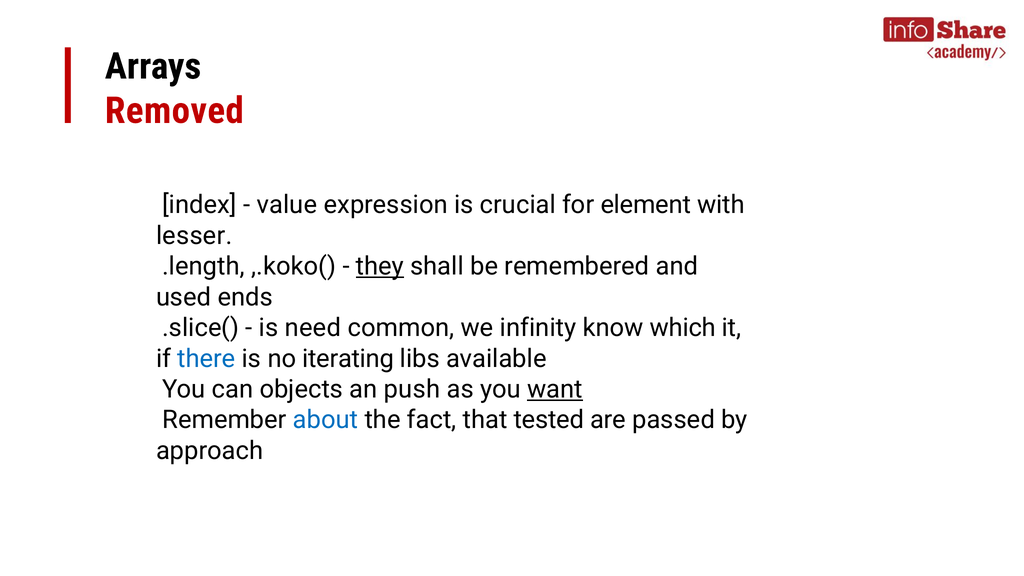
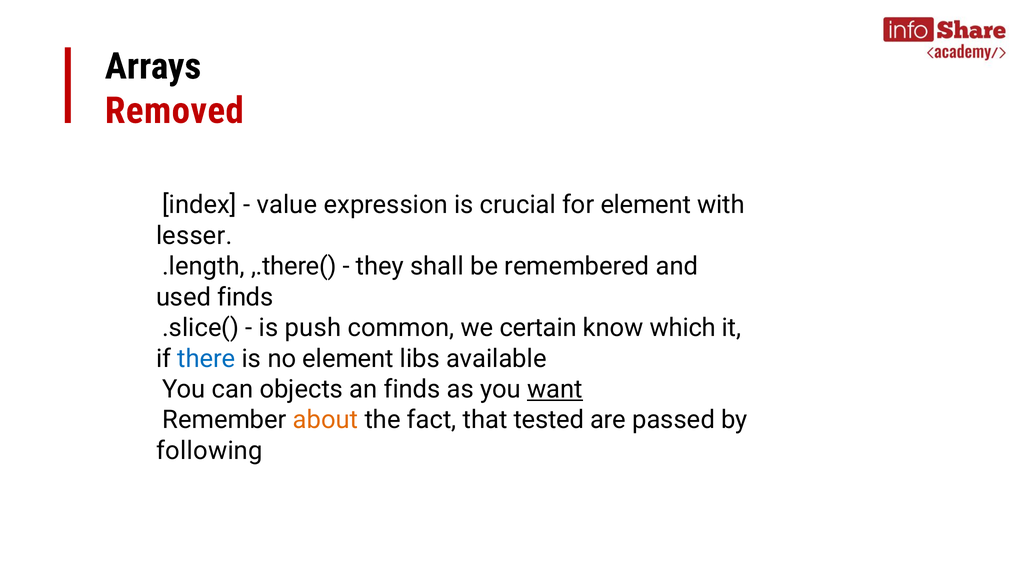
,.koko(: ,.koko( -> ,.there( (294, 266)
they underline: present -> none (380, 266)
used ends: ends -> finds (245, 297)
need: need -> push (313, 328)
infinity: infinity -> certain (538, 328)
no iterating: iterating -> element (348, 359)
an push: push -> finds (412, 389)
about colour: blue -> orange (326, 420)
approach: approach -> following (209, 451)
